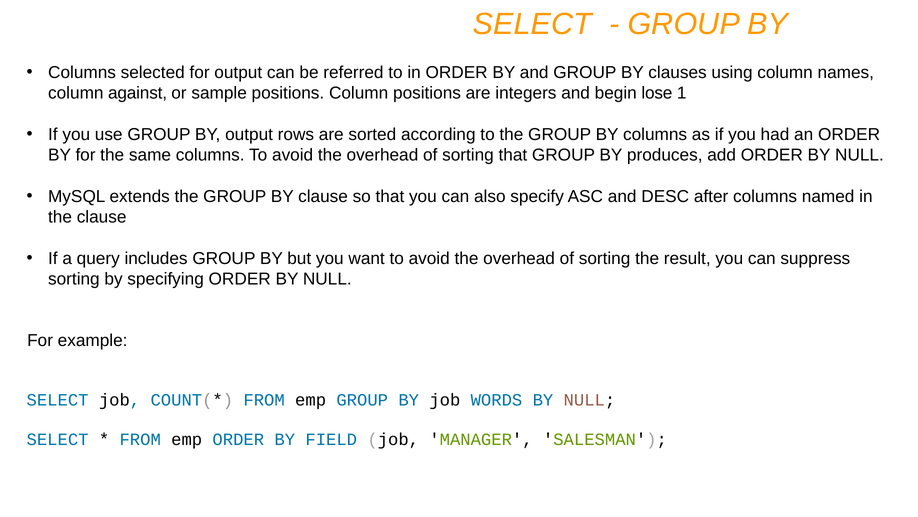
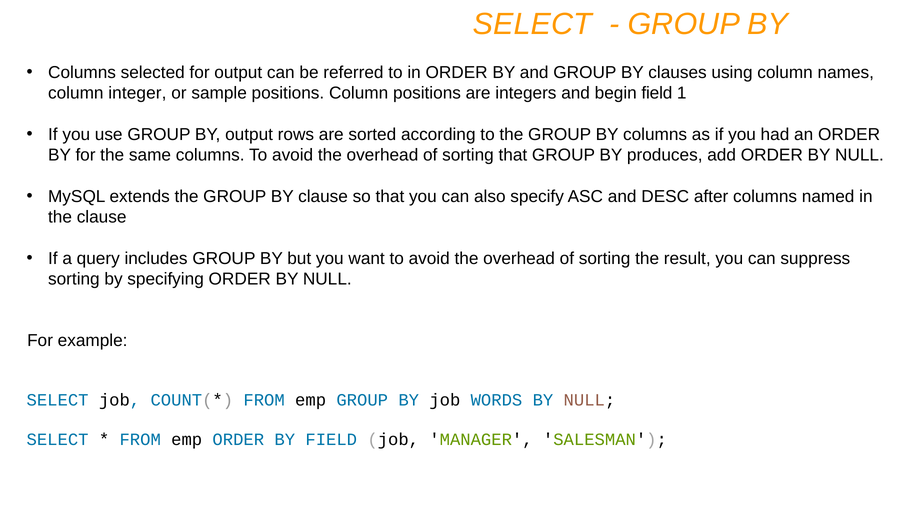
against: against -> integer (137, 93)
begin lose: lose -> field (657, 93)
